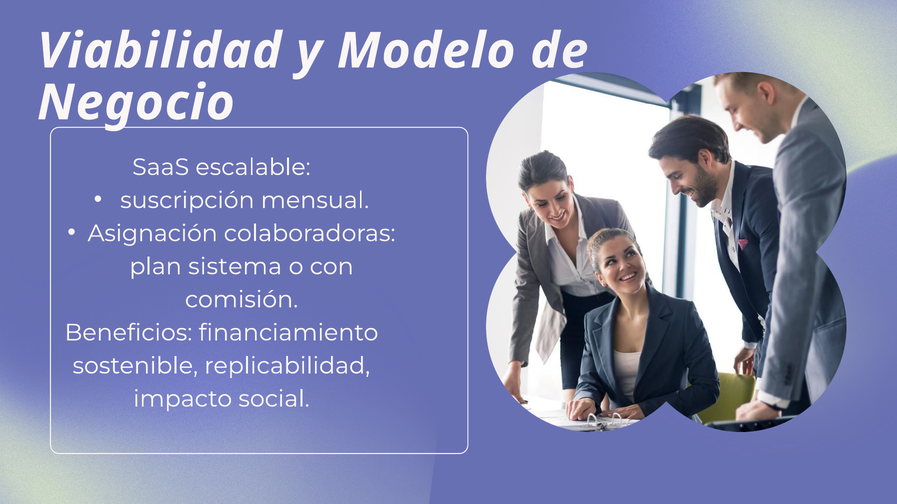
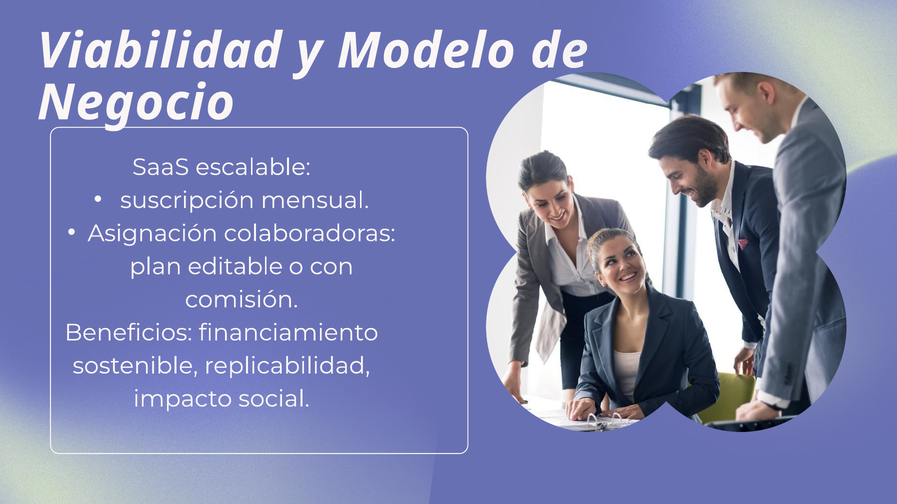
sistema: sistema -> editable (235, 267)
